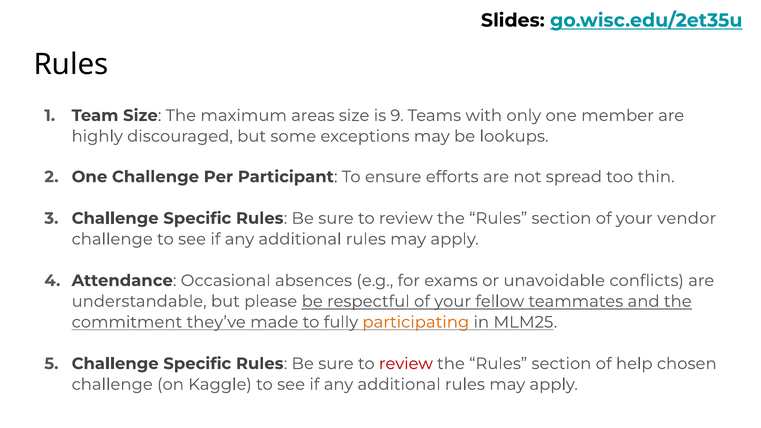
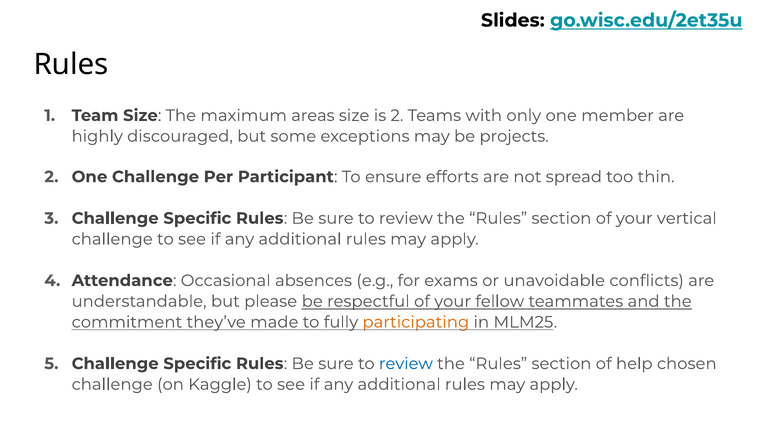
is 9: 9 -> 2 (397, 116)
lookups: lookups -> projects (514, 136)
vendor: vendor -> vertical (687, 218)
review colour: red -> blue (406, 364)
